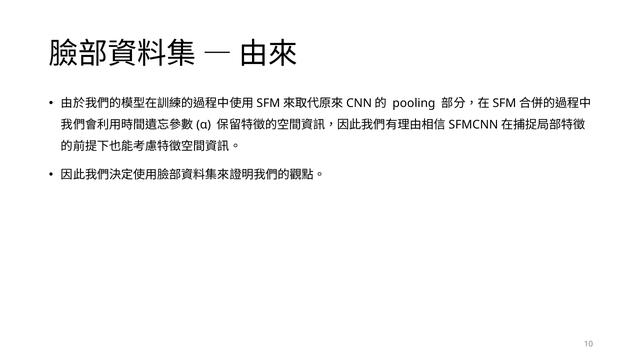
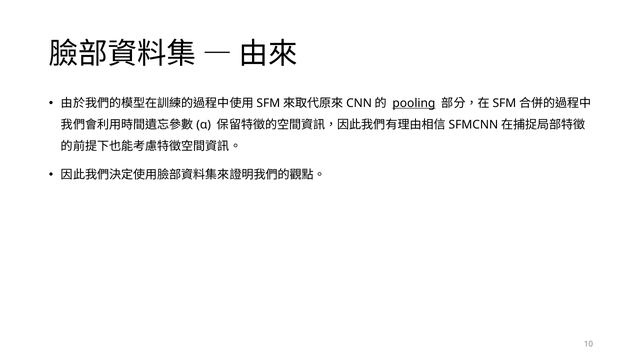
pooling underline: none -> present (414, 103)
